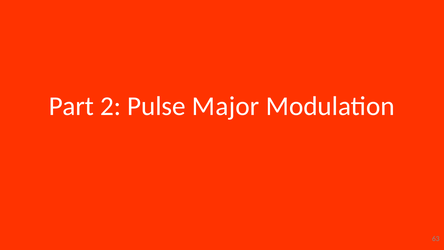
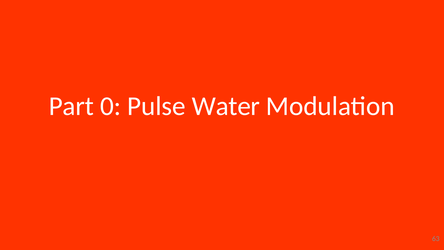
2: 2 -> 0 (111, 106)
Major: Major -> Water (226, 106)
